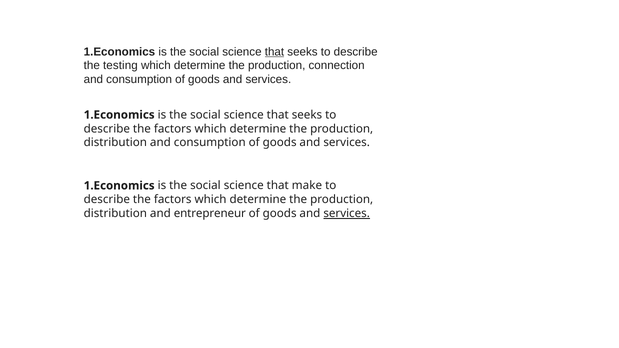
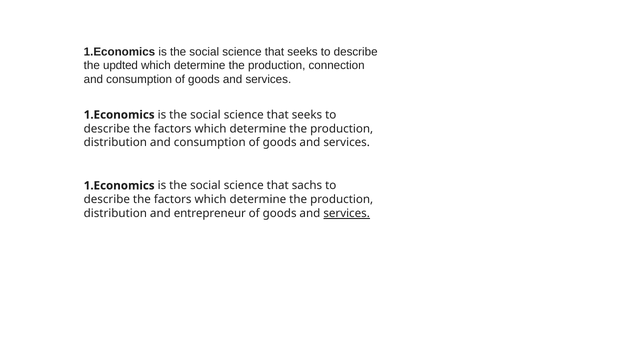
that underline: present -> none (274, 52)
testing: testing -> updted (120, 66)
make: make -> sachs (307, 186)
